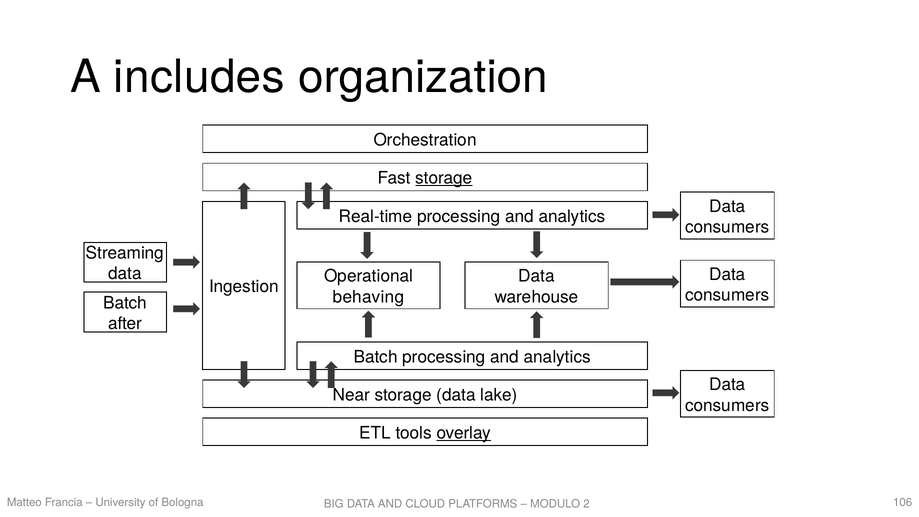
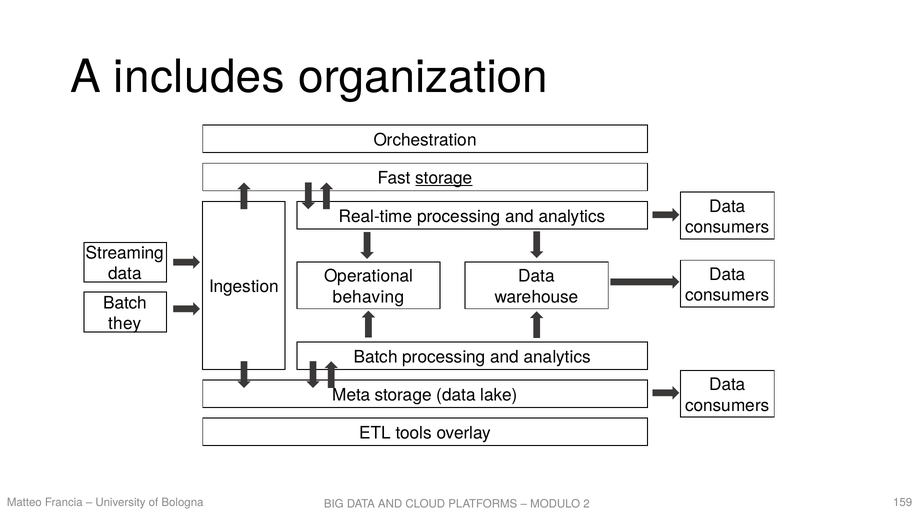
after: after -> they (125, 323)
Near: Near -> Meta (351, 395)
overlay underline: present -> none (464, 433)
106: 106 -> 159 (903, 503)
